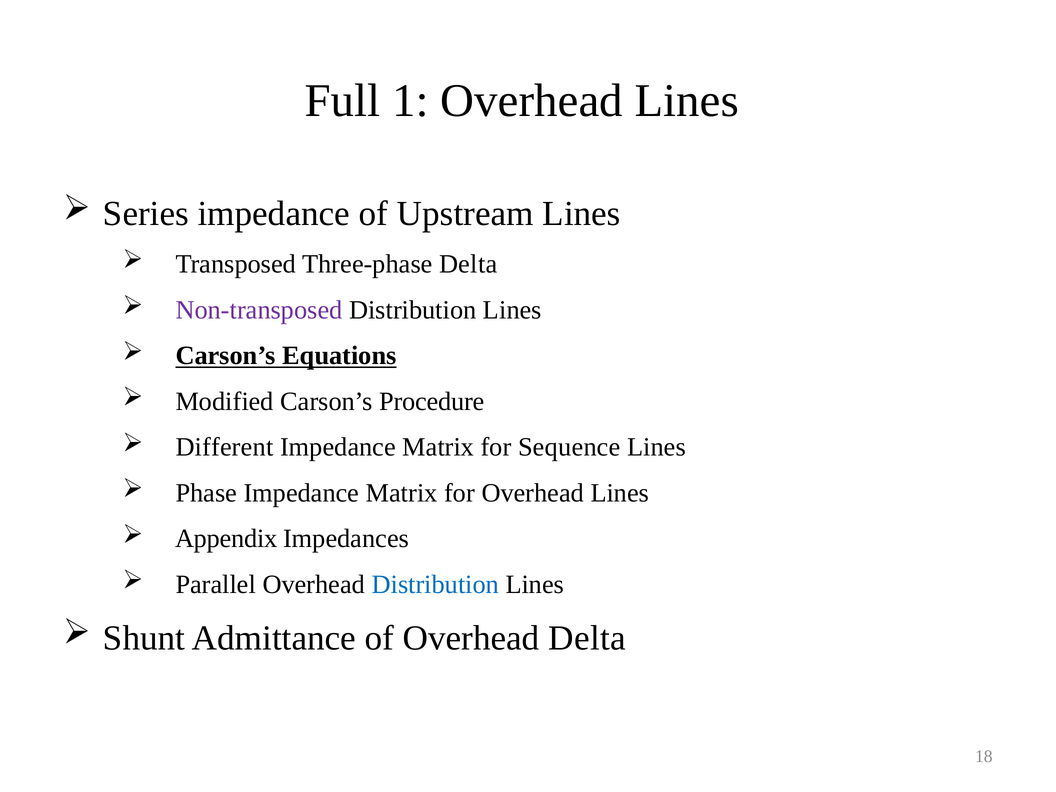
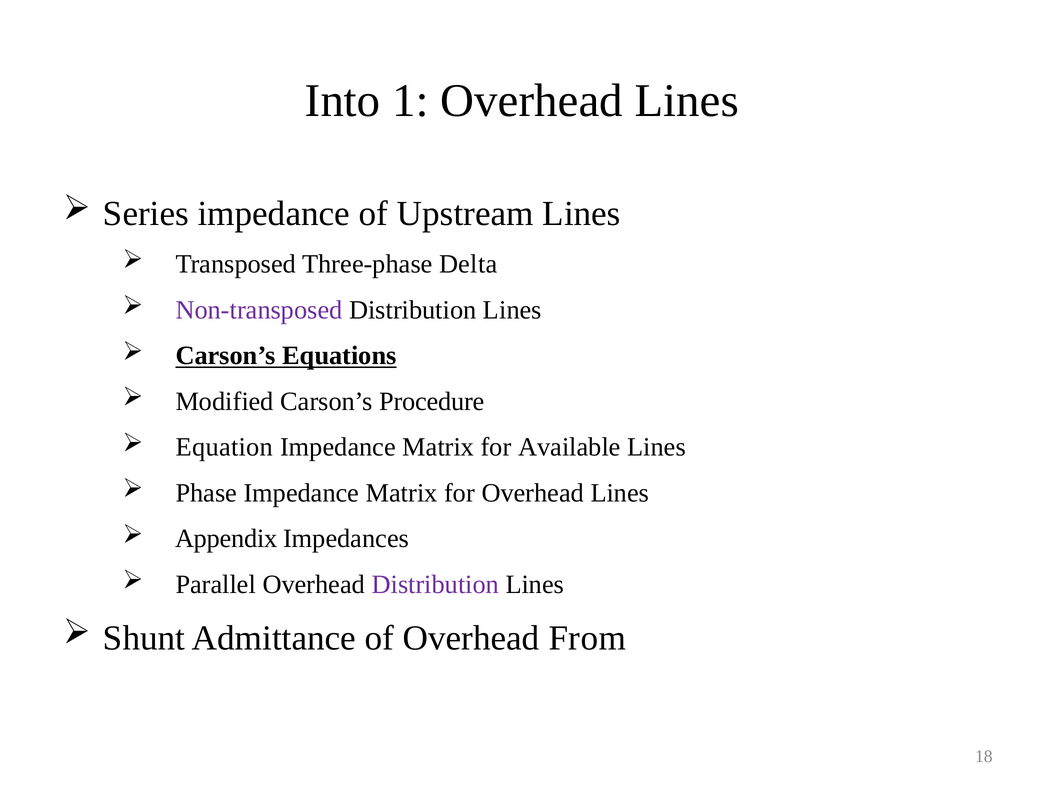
Full: Full -> Into (343, 101)
Different: Different -> Equation (224, 447)
Sequence: Sequence -> Available (569, 447)
Distribution colour: blue -> purple (435, 585)
Overhead Delta: Delta -> From (587, 638)
